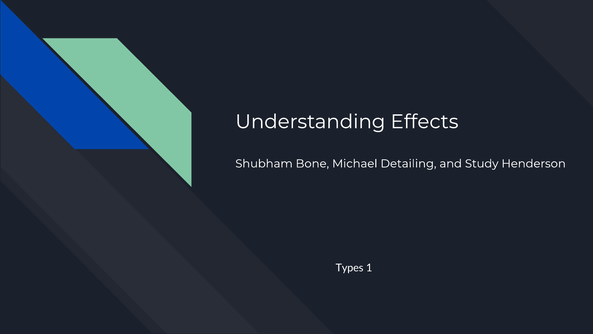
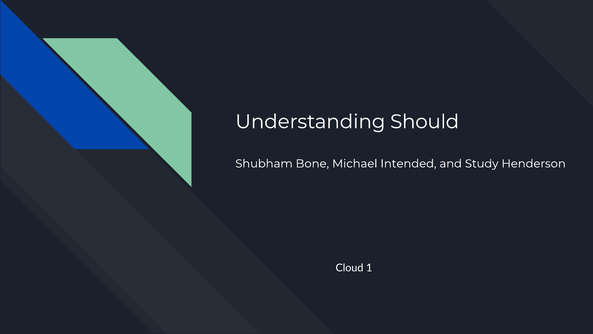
Effects: Effects -> Should (425, 122)
Detailing: Detailing -> Intended (408, 163)
Types: Types -> Cloud (350, 268)
